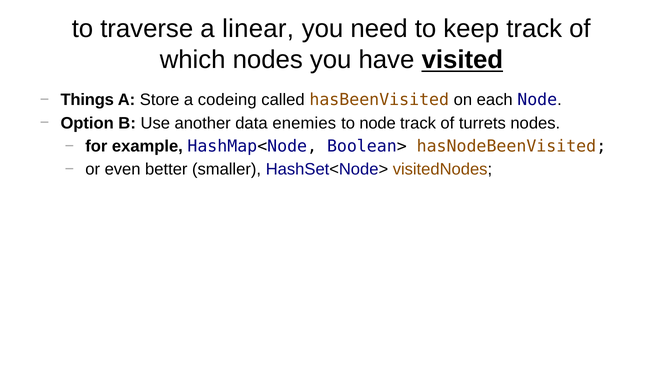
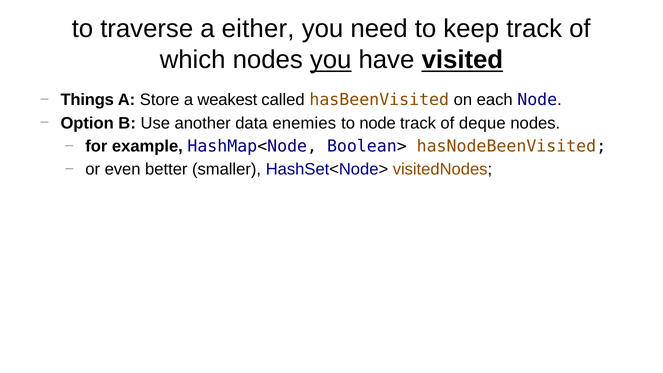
linear: linear -> either (258, 29)
you underline: none -> present (331, 60)
codeing: codeing -> weakest (227, 100)
turrets: turrets -> deque (482, 123)
